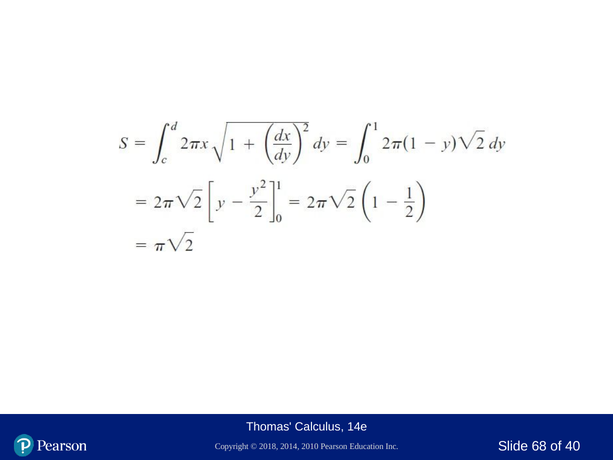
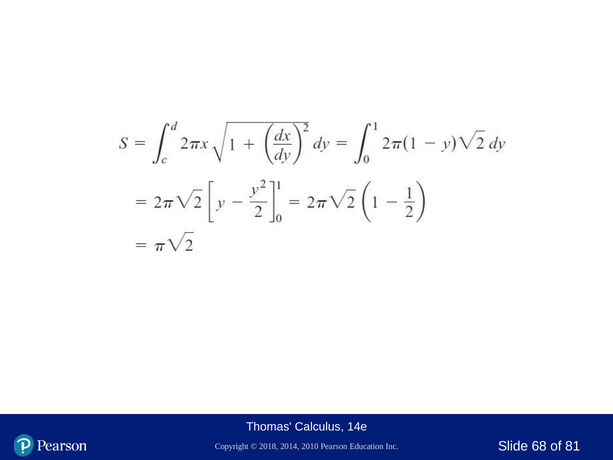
40: 40 -> 81 (573, 446)
